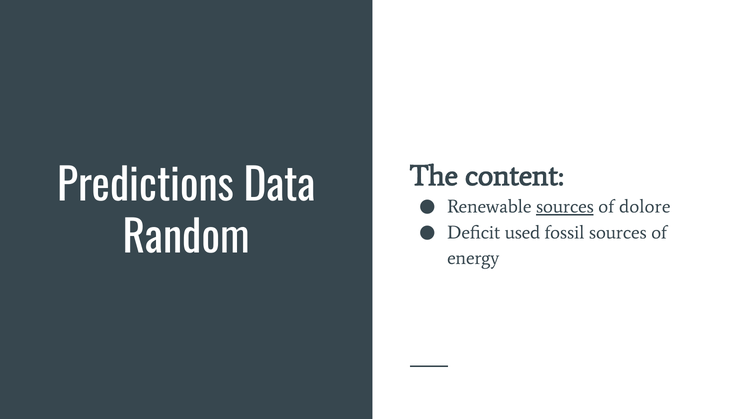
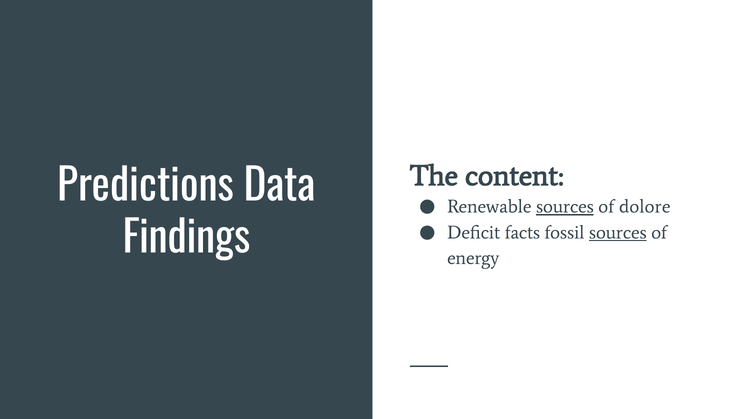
used: used -> facts (522, 232)
sources underline: none -> present (618, 232)
Random: Random -> Findings (186, 239)
